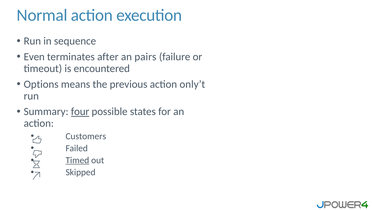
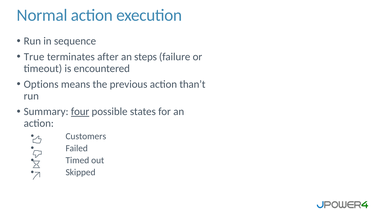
Even: Even -> True (34, 57)
pairs: pairs -> steps (146, 57)
only’t: only’t -> than’t (192, 84)
Timed underline: present -> none (77, 160)
